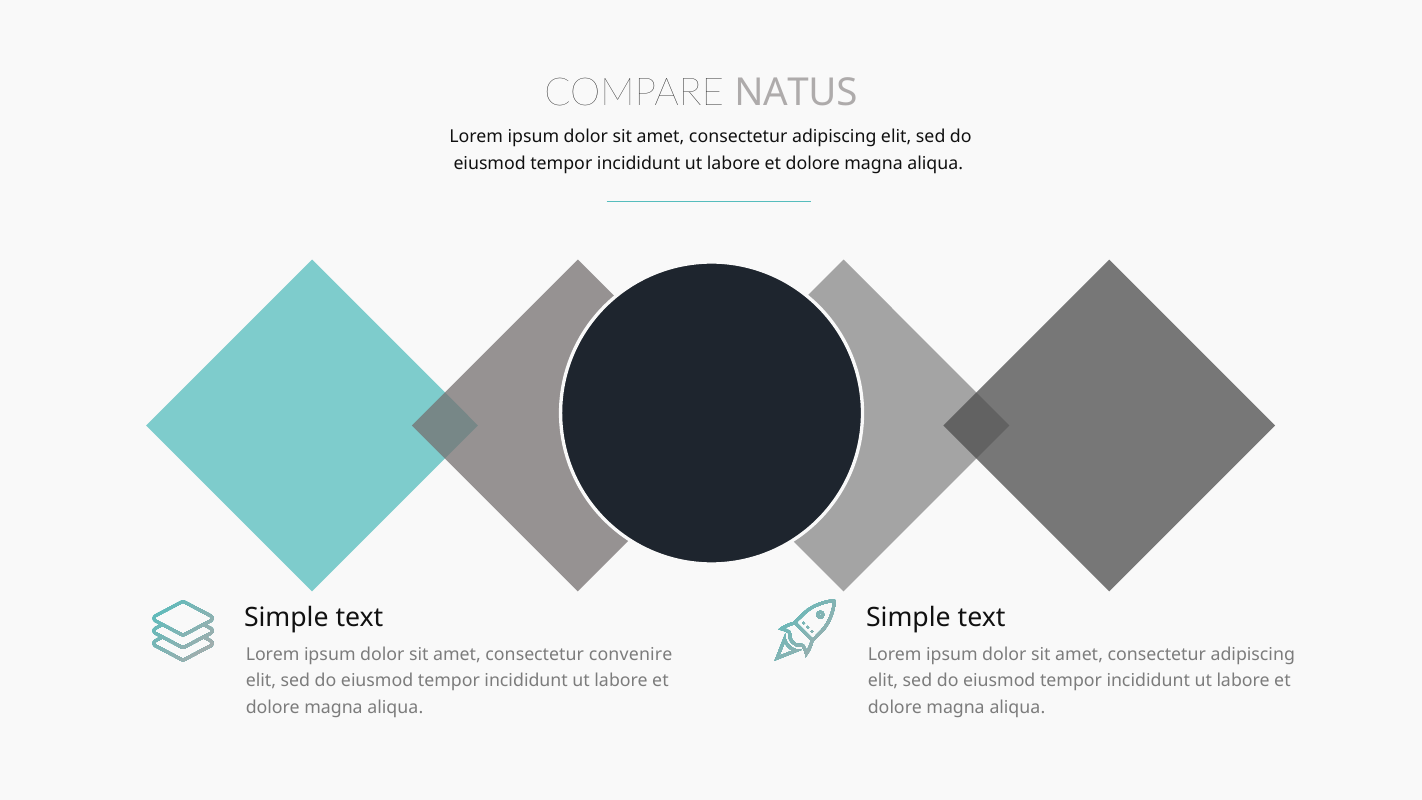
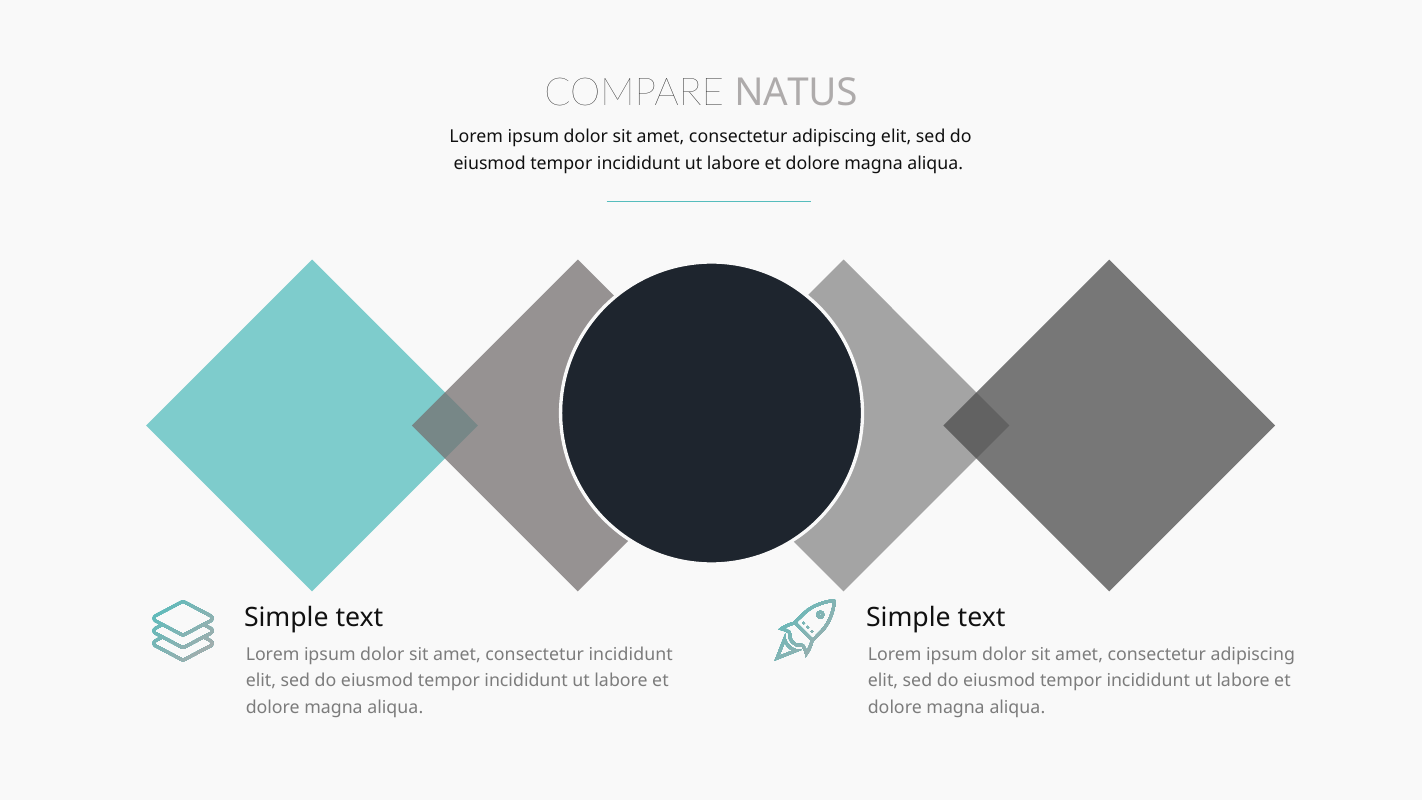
consectetur convenire: convenire -> incididunt (631, 654)
